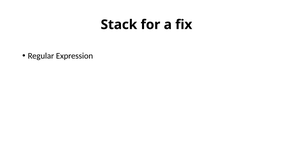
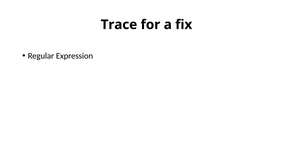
Stack: Stack -> Trace (119, 25)
